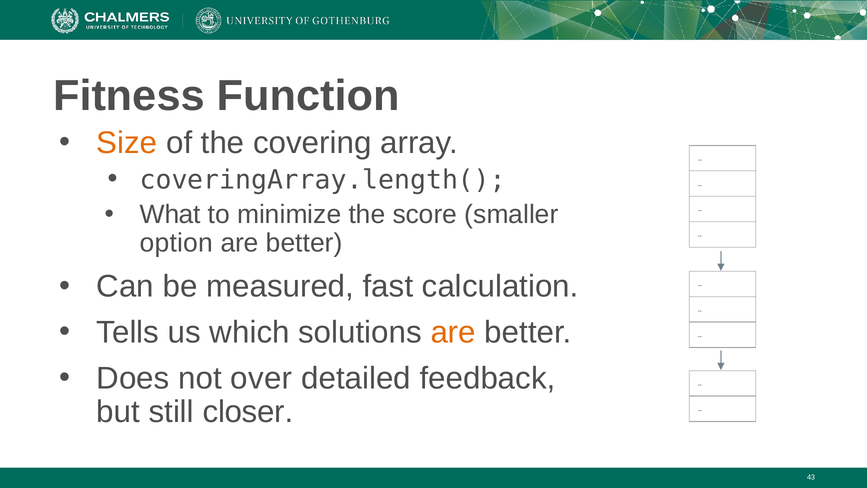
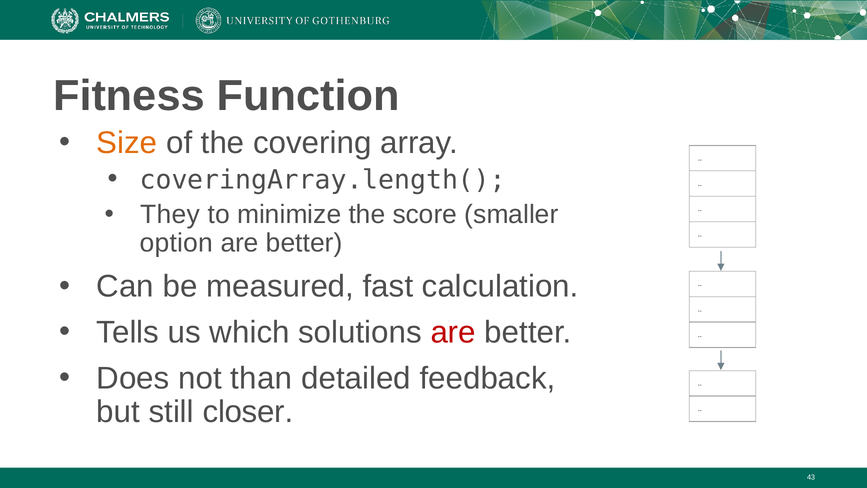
What: What -> They (170, 214)
are colour: orange -> red (453, 332)
over: over -> than (261, 378)
